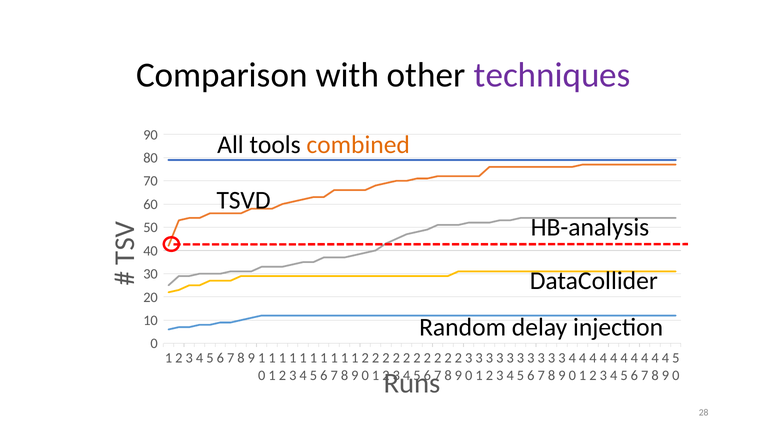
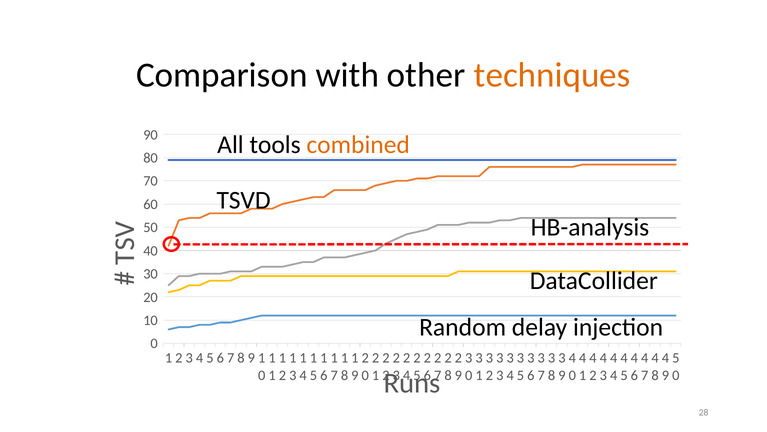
techniques colour: purple -> orange (552, 75)
